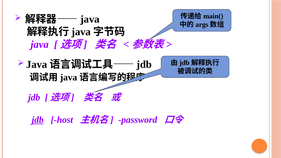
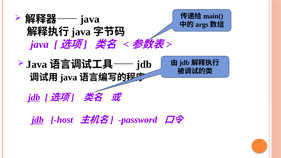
jdb underline: none -> present (34, 97)
